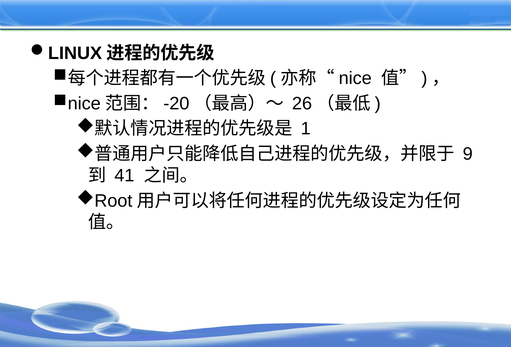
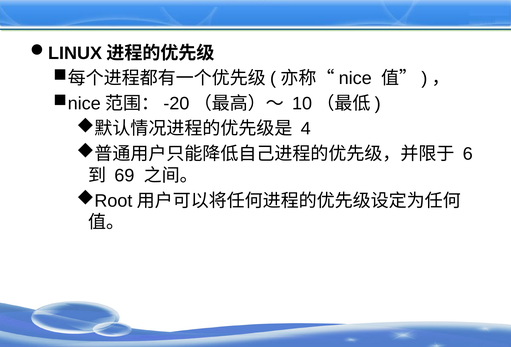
26: 26 -> 10 (302, 104)
1: 1 -> 4 (306, 129)
9: 9 -> 6 (468, 154)
41: 41 -> 69 (125, 176)
